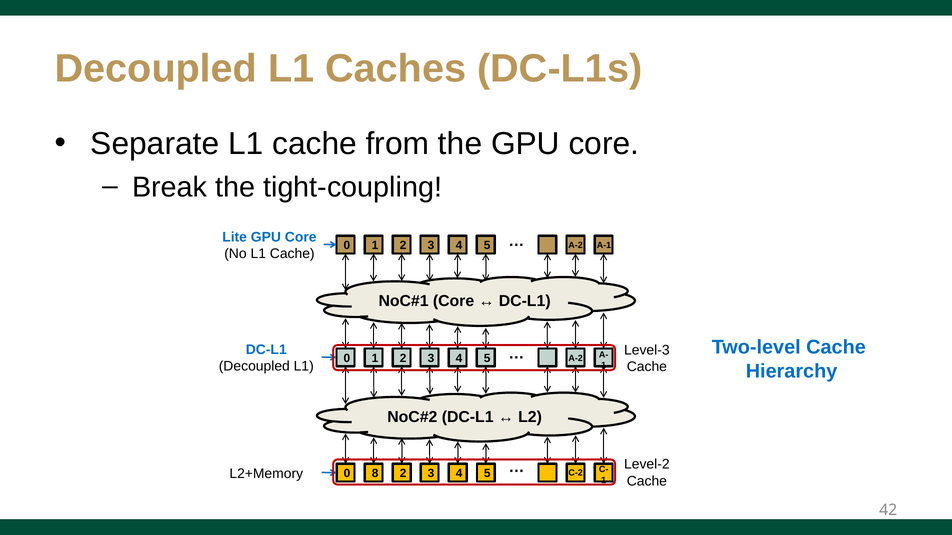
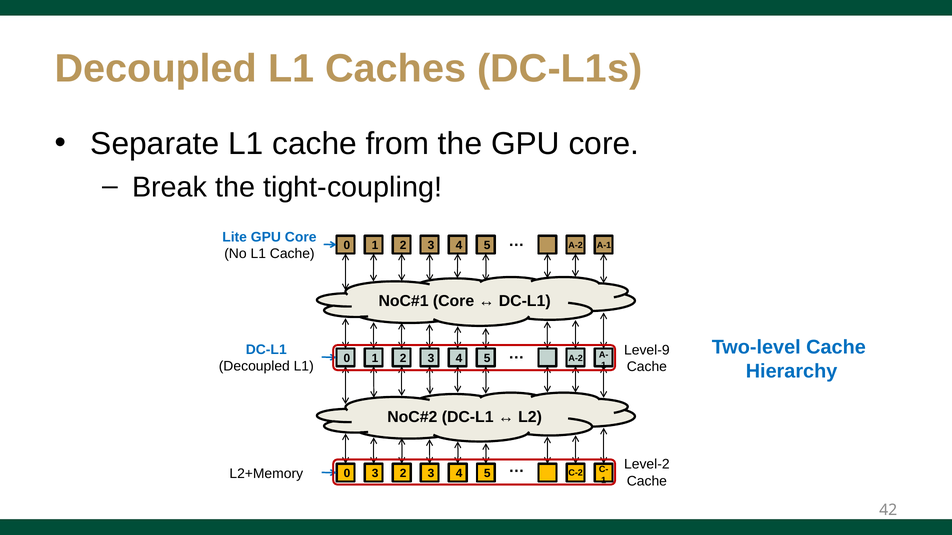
Level-3: Level-3 -> Level-9 (647, 350)
0 8: 8 -> 3 (375, 474)
